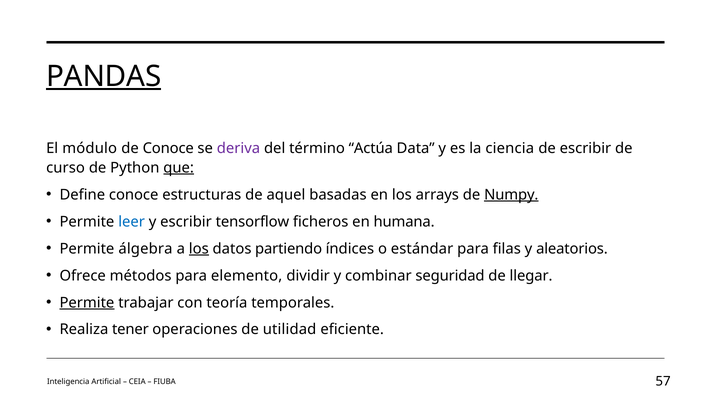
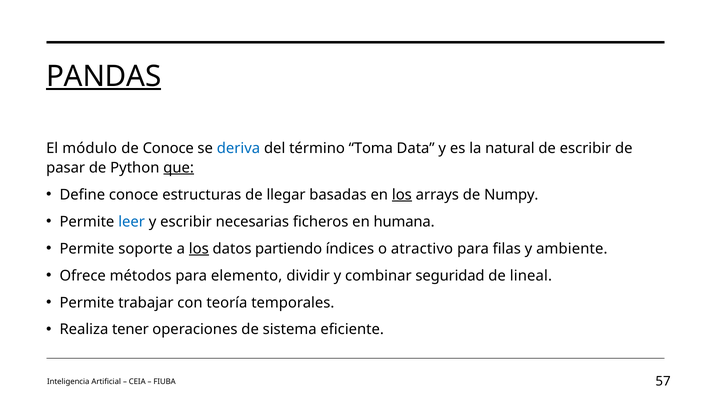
deriva colour: purple -> blue (238, 148)
Actúa: Actúa -> Toma (371, 148)
ciencia: ciencia -> natural (510, 148)
curso: curso -> pasar (66, 168)
aquel: aquel -> llegar (286, 195)
los underline: none -> present (402, 195)
Numpy underline: present -> none (511, 195)
tensorflow: tensorflow -> necesarias (252, 222)
álgebra: álgebra -> soporte (145, 249)
estándar: estándar -> atractivo (422, 249)
aleatorios: aleatorios -> ambiente (572, 249)
llegar: llegar -> lineal (531, 276)
Permite underline: present -> none (87, 303)
utilidad: utilidad -> sistema (290, 330)
